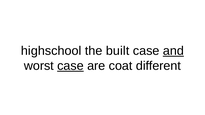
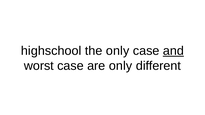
the built: built -> only (118, 51)
case underline: present -> none (70, 66)
are coat: coat -> only (121, 66)
